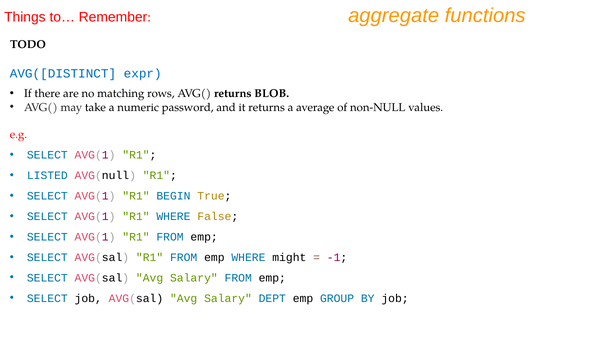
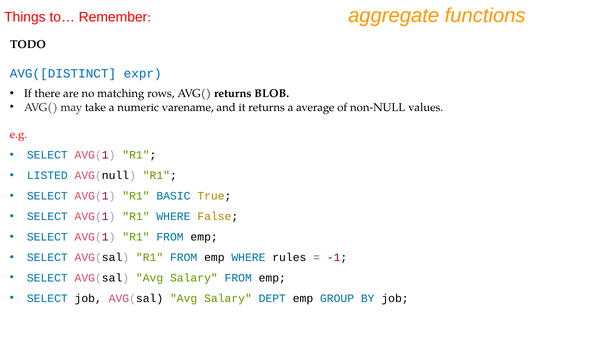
password: password -> varename (188, 107)
BEGIN: BEGIN -> BASIC (173, 196)
might: might -> rules (289, 257)
